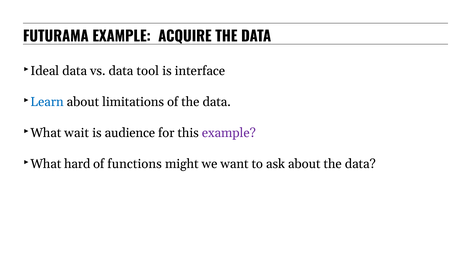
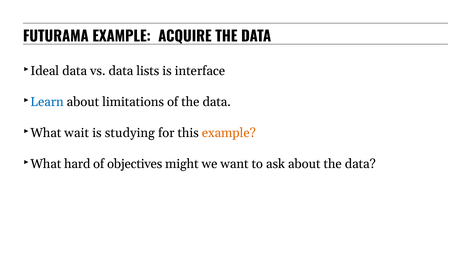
tool: tool -> lists (148, 71)
audience: audience -> studying (130, 133)
example colour: purple -> orange (229, 133)
functions: functions -> objectives (135, 164)
